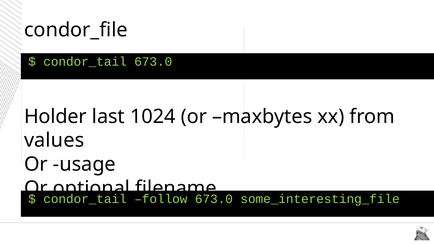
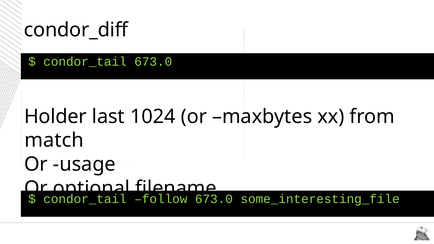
condor_file: condor_file -> condor_diff (76, 30)
values: values -> match (54, 140)
